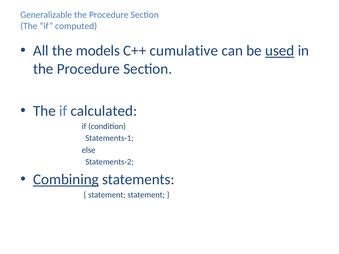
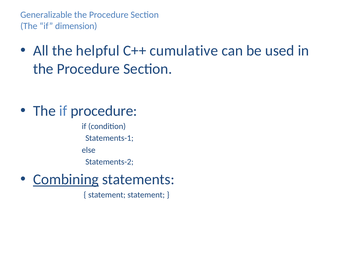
computed: computed -> dimension (76, 26)
models: models -> helpful (98, 51)
used underline: present -> none (280, 51)
if calculated: calculated -> procedure (104, 111)
